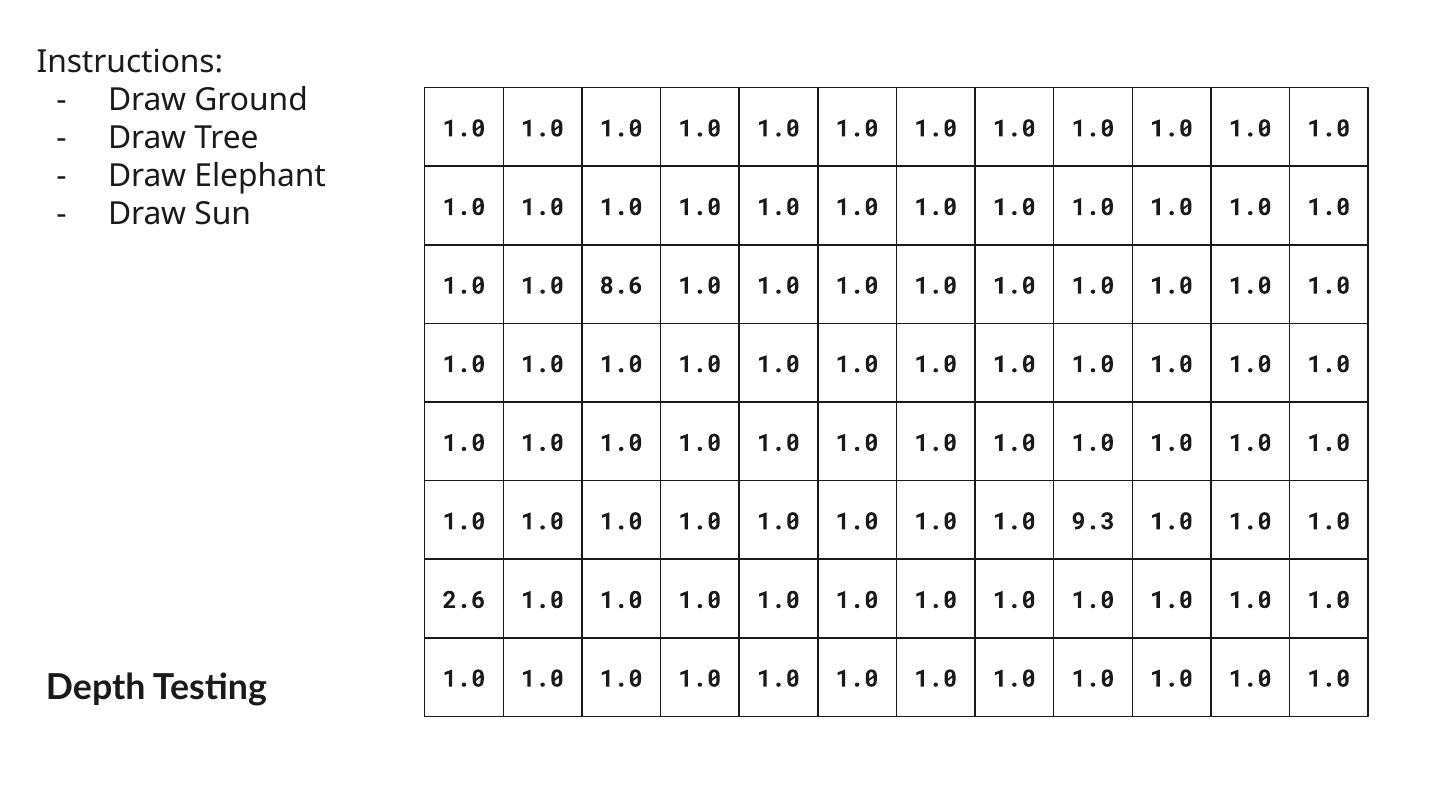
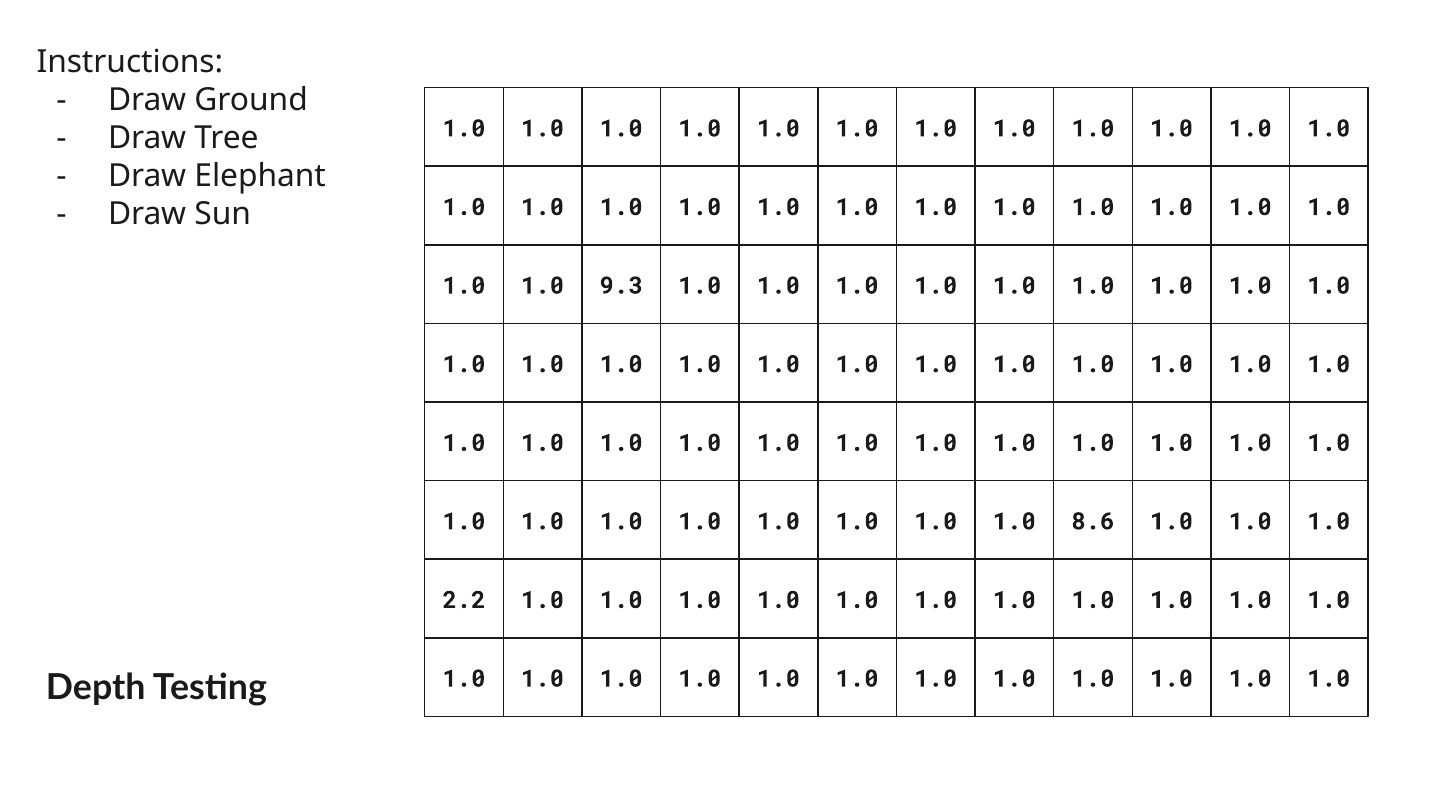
8.6: 8.6 -> 9.3 (621, 286)
9.3: 9.3 -> 8.6 (1093, 522)
2.6: 2.6 -> 2.2 (464, 600)
